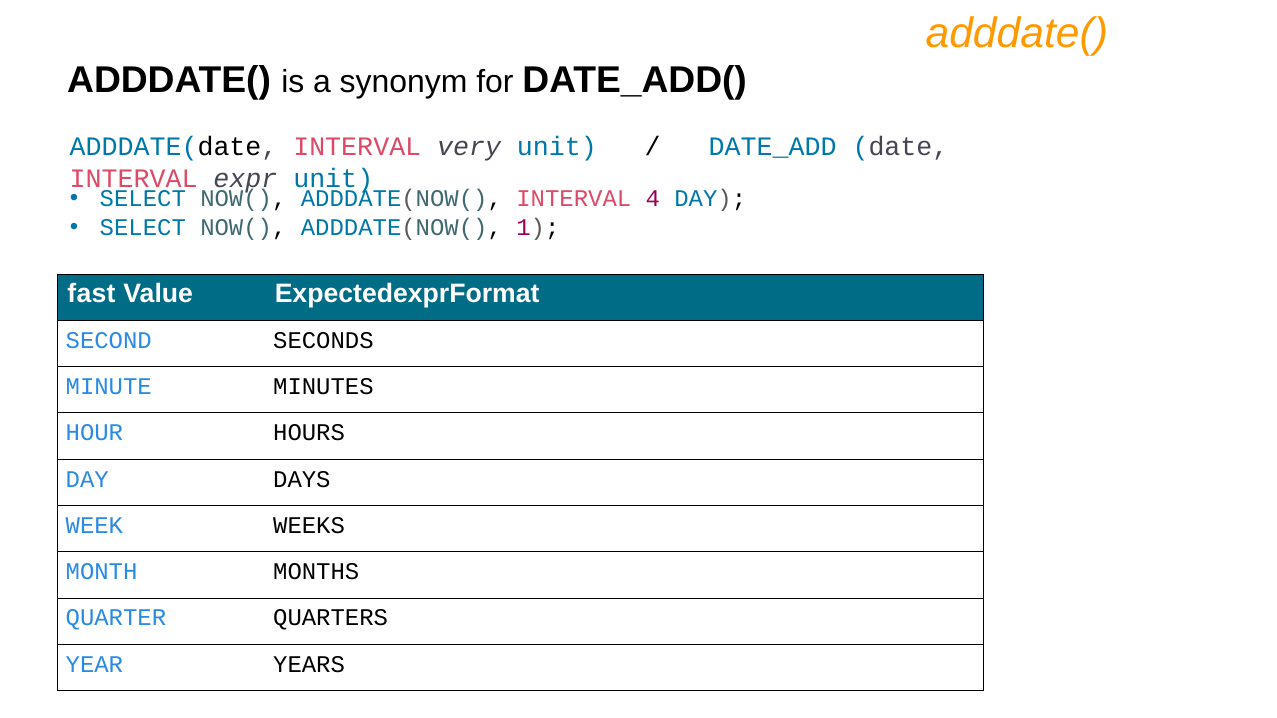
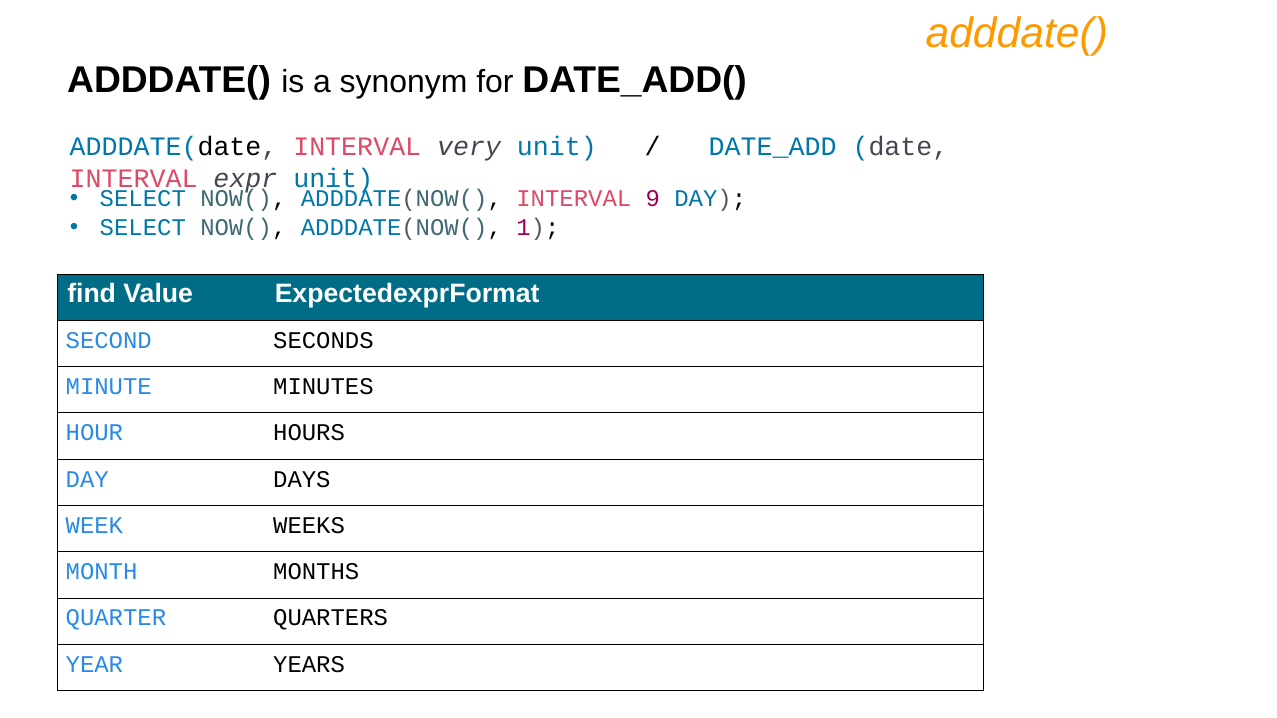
4: 4 -> 9 (653, 199)
fast: fast -> find (92, 294)
